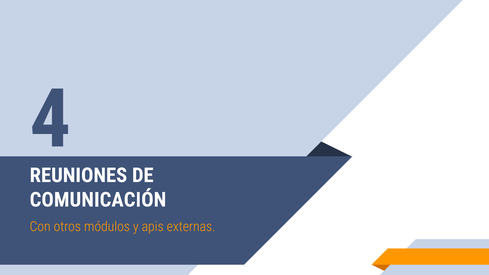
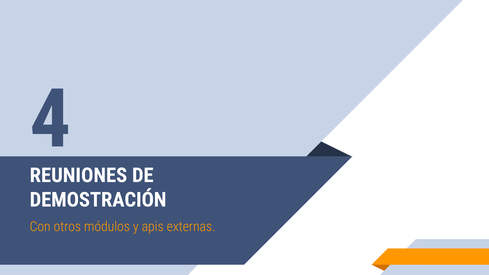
COMUNICACIÓN: COMUNICACIÓN -> DEMOSTRACIÓN (98, 200)
